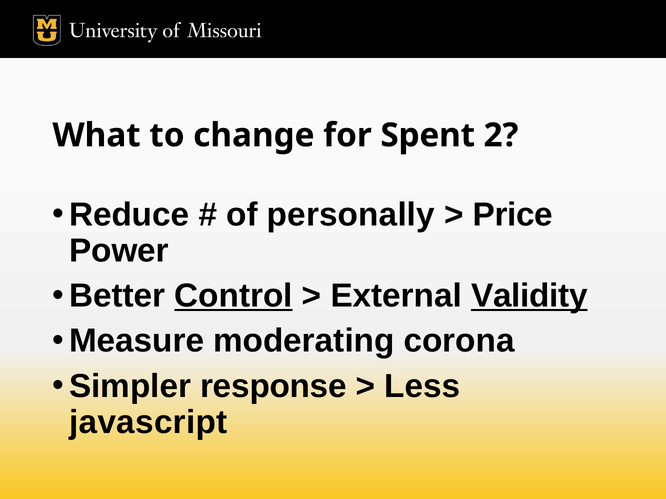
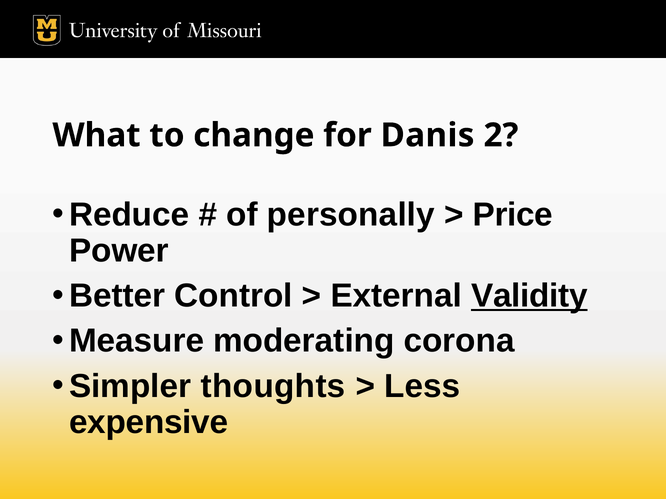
Spent: Spent -> Danis (427, 135)
Control underline: present -> none (234, 296)
response: response -> thoughts (273, 387)
javascript: javascript -> expensive (149, 423)
